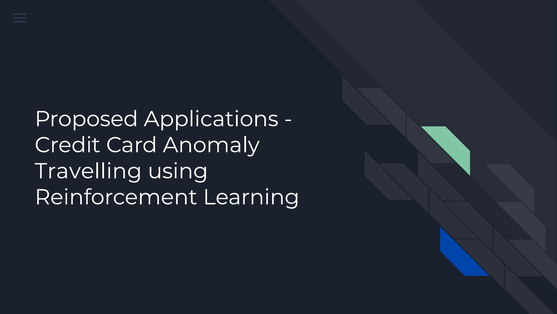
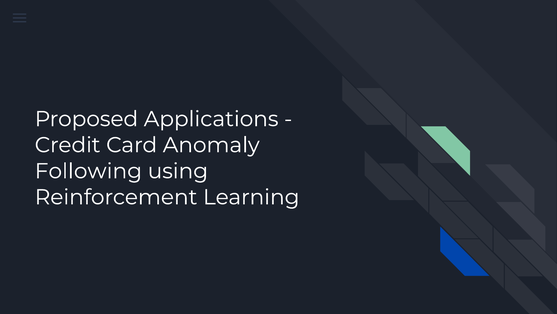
Travelling: Travelling -> Following (88, 171)
